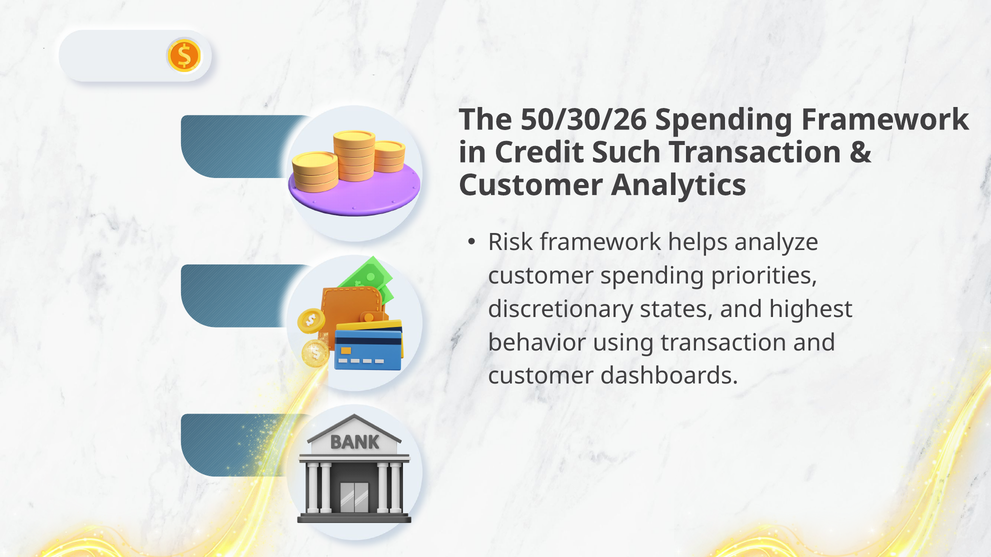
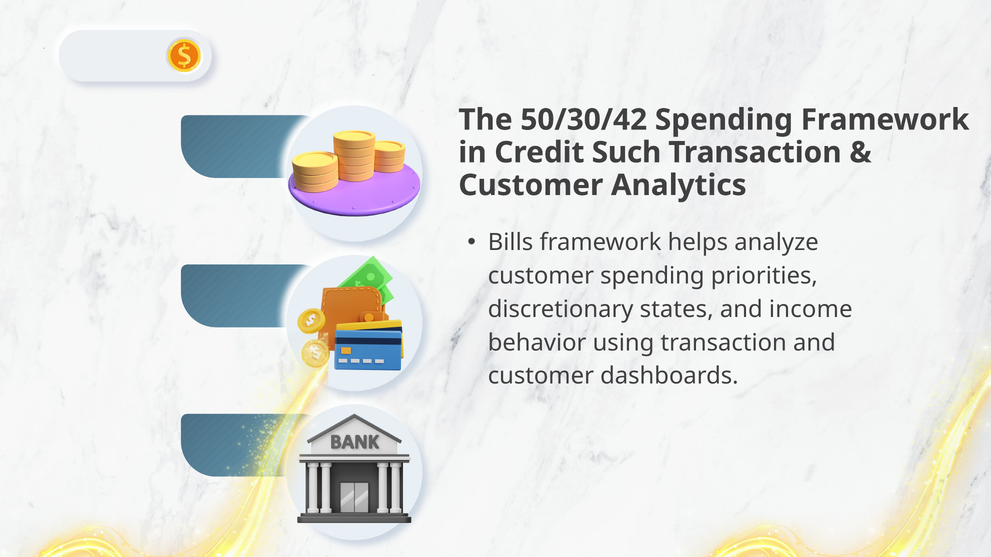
50/30/26: 50/30/26 -> 50/30/42 (584, 120)
Risk: Risk -> Bills (510, 243)
highest: highest -> income (811, 310)
